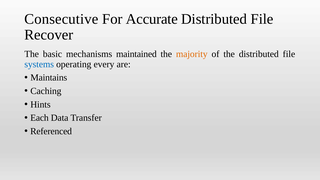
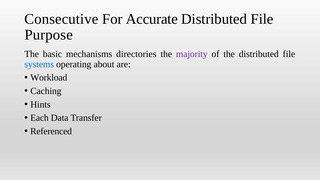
Recover: Recover -> Purpose (49, 35)
maintained: maintained -> directories (136, 54)
majority colour: orange -> purple (192, 54)
every: every -> about (104, 64)
Maintains: Maintains -> Workload (49, 78)
